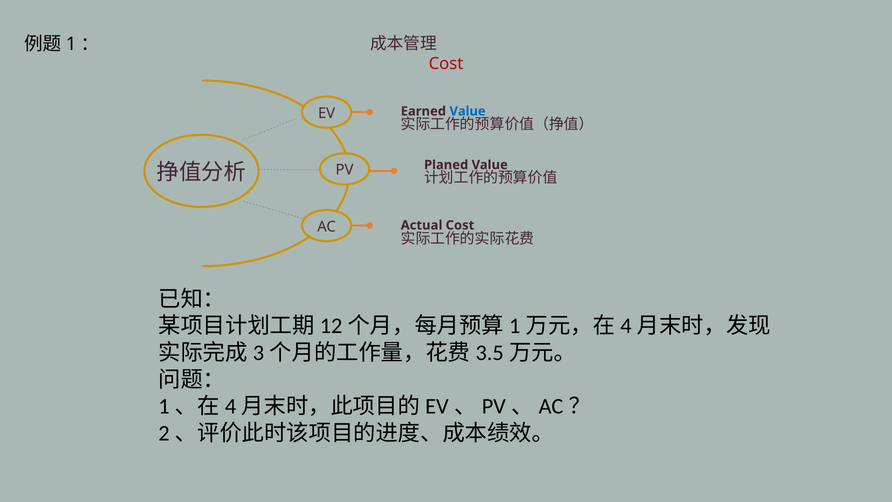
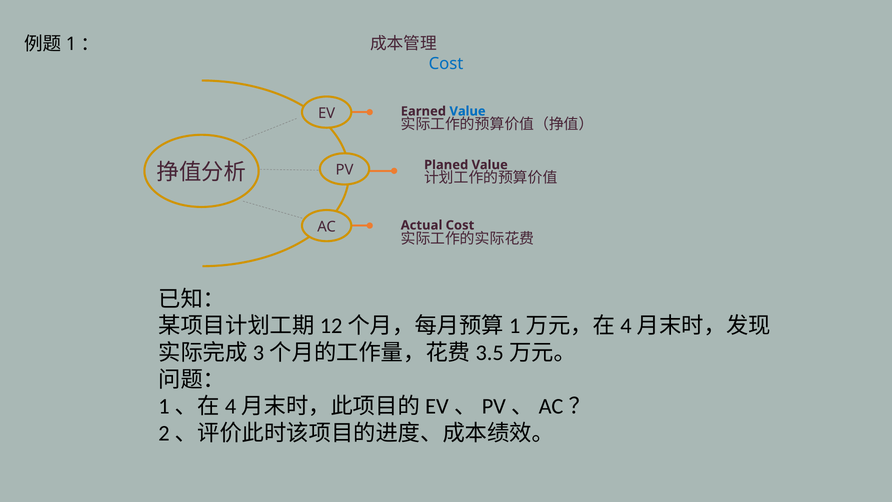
Cost colour: red -> blue (446, 64)
